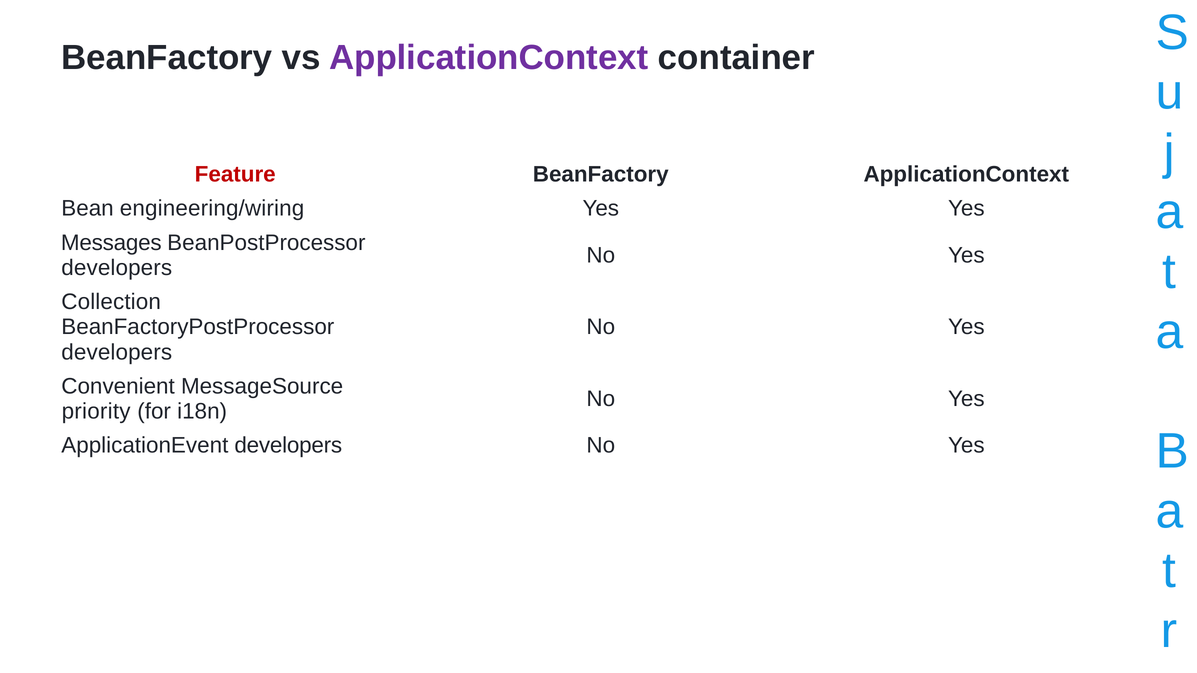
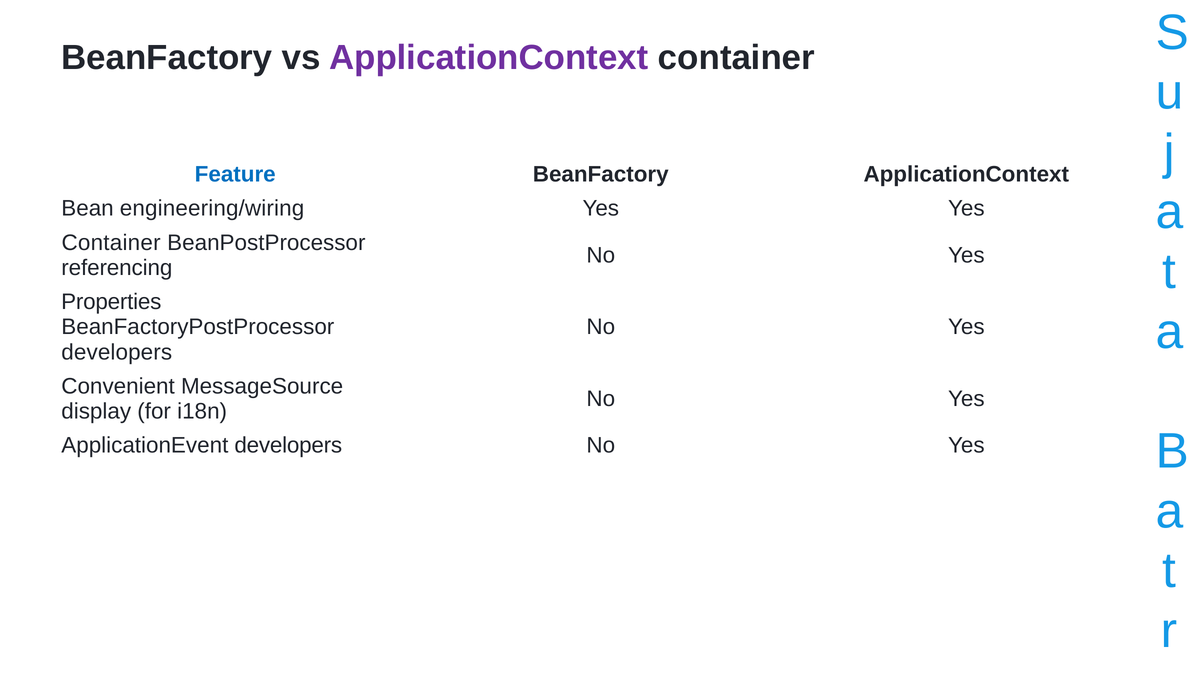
Feature colour: red -> blue (235, 175)
Messages: Messages -> Container (111, 243)
developers: developers -> referencing (117, 268)
Collection: Collection -> Properties (111, 302)
priority: priority -> display (96, 412)
